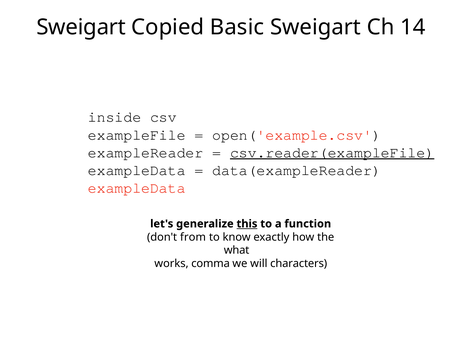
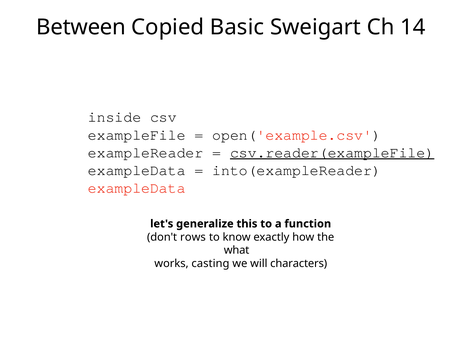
Sweigart: Sweigart -> Between (81, 27)
data(exampleReader: data(exampleReader -> into(exampleReader (297, 171)
this underline: present -> none (247, 224)
from: from -> rows (193, 238)
comma: comma -> casting (210, 264)
